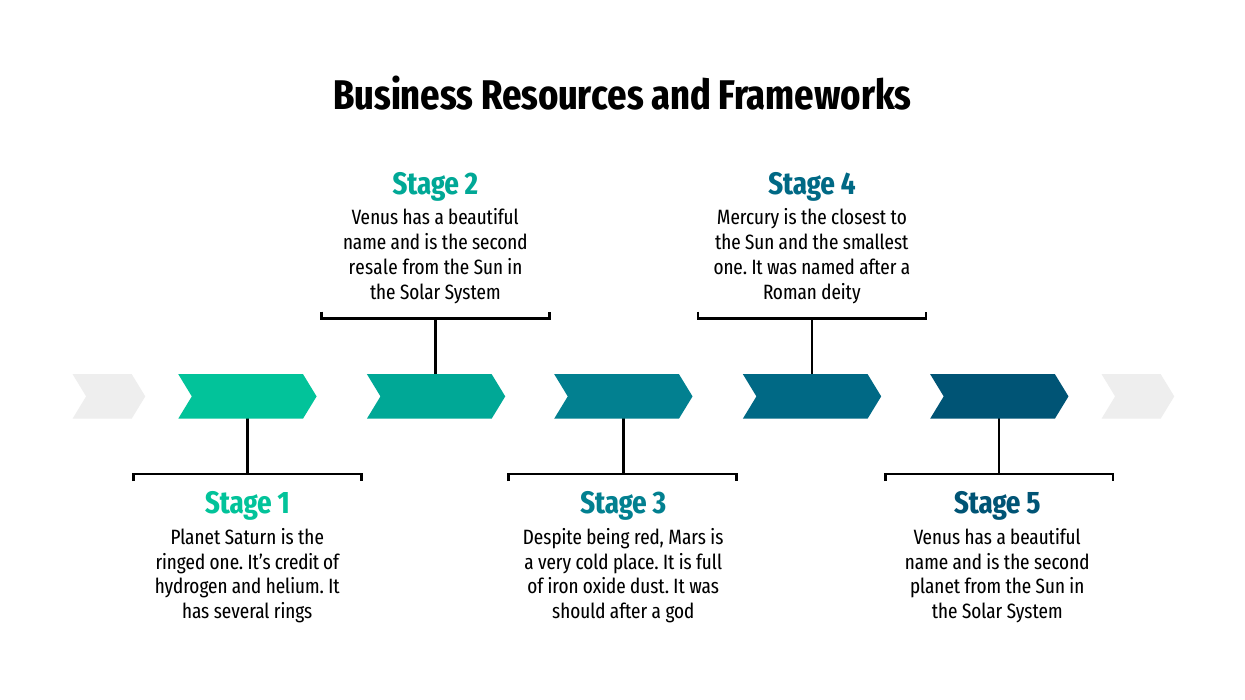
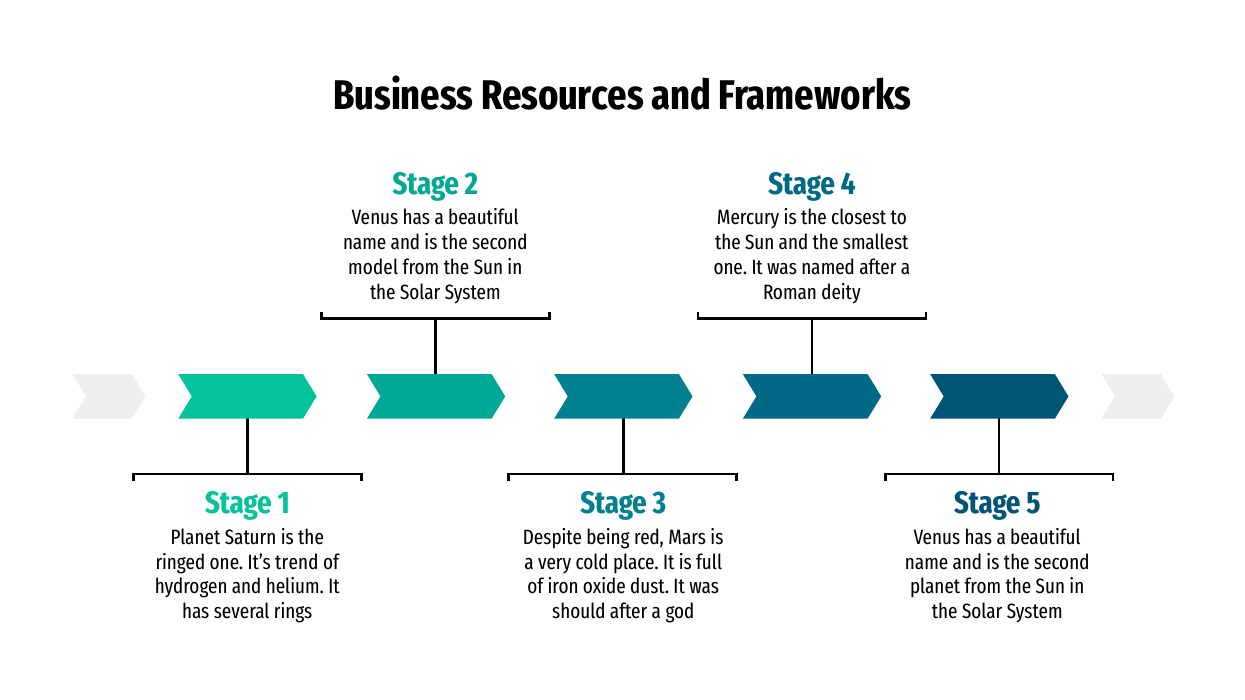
resale: resale -> model (373, 268)
credit: credit -> trend (297, 562)
